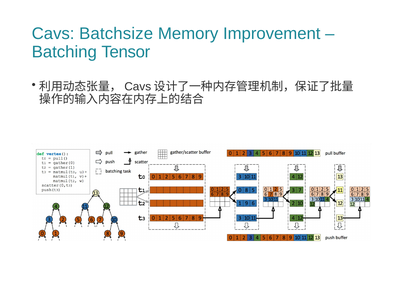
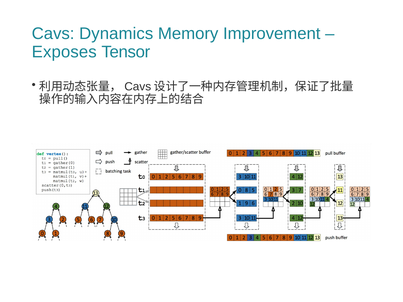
Batchsize: Batchsize -> Dynamics (116, 34)
Batching: Batching -> Exposes (64, 52)
